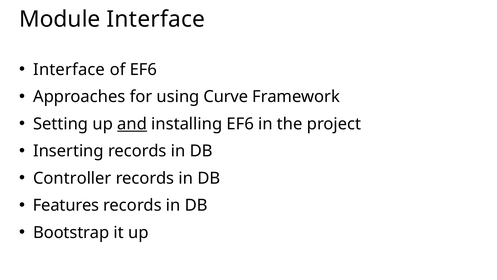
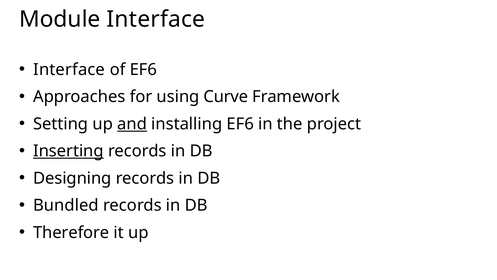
Inserting underline: none -> present (68, 151)
Controller: Controller -> Designing (72, 178)
Features: Features -> Bundled (66, 205)
Bootstrap: Bootstrap -> Therefore (71, 232)
